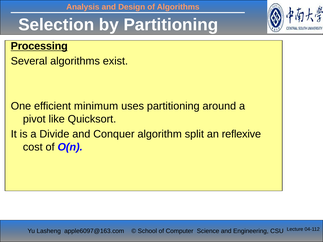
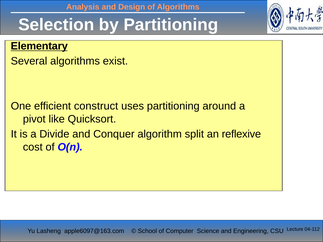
Processing: Processing -> Elementary (39, 46)
minimum: minimum -> construct (96, 106)
